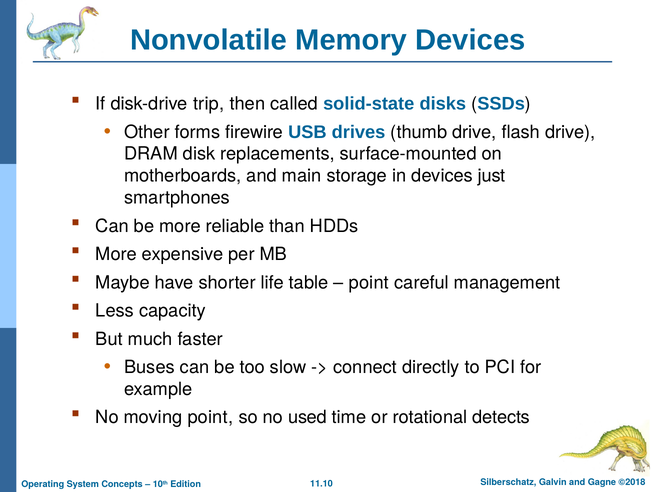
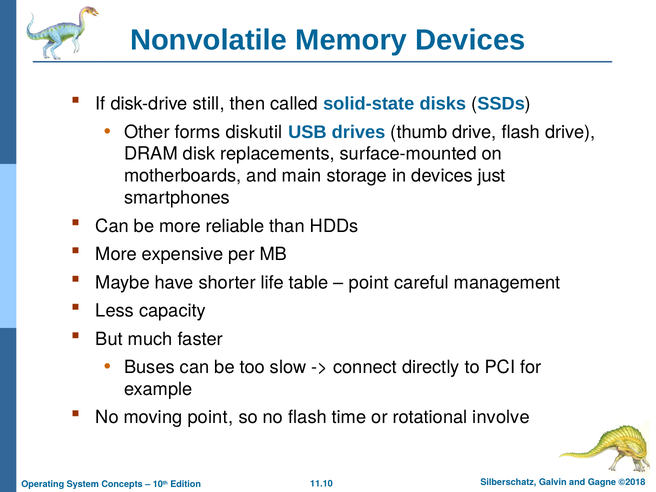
trip: trip -> still (209, 104)
firewire: firewire -> diskutil (254, 132)
no used: used -> flash (308, 417)
detects: detects -> involve (501, 417)
